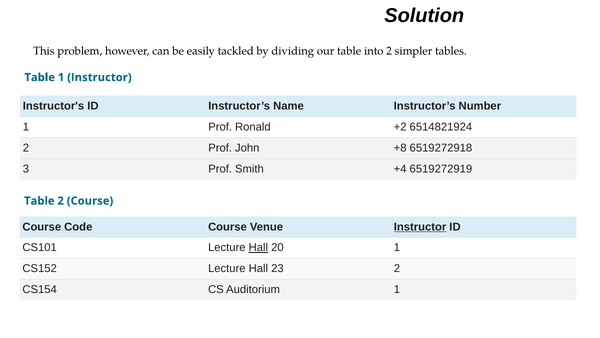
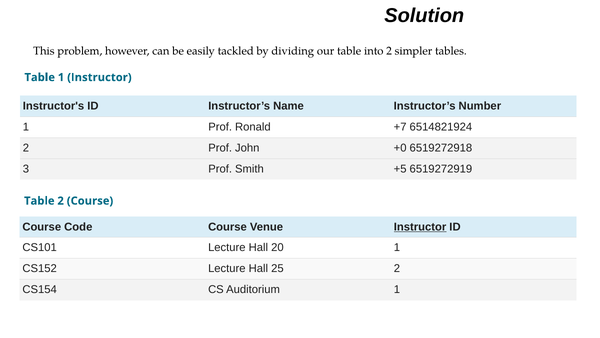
+2: +2 -> +7 (400, 127)
+8: +8 -> +0 (400, 148)
+4: +4 -> +5 (400, 169)
Hall underline: present -> none (258, 247)
23: 23 -> 25 (277, 268)
